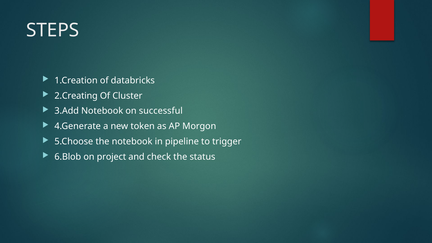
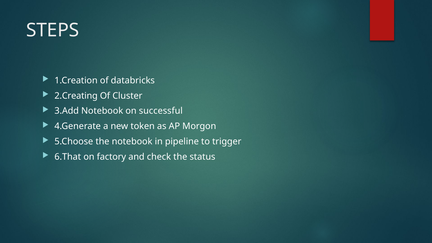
6.Blob: 6.Blob -> 6.That (68, 157)
project: project -> factory (111, 157)
